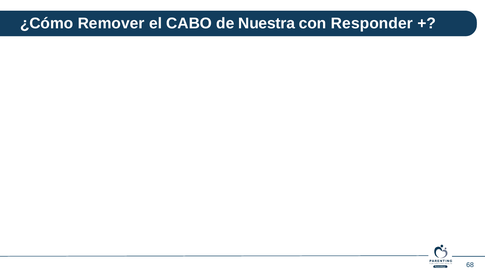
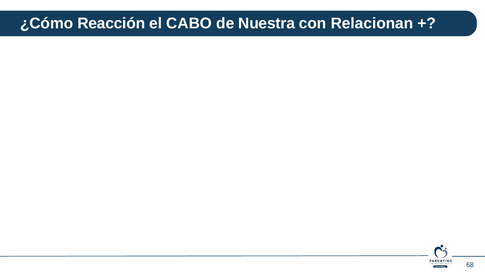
Remover: Remover -> Reacción (111, 23)
Responder: Responder -> Relacionan (372, 23)
